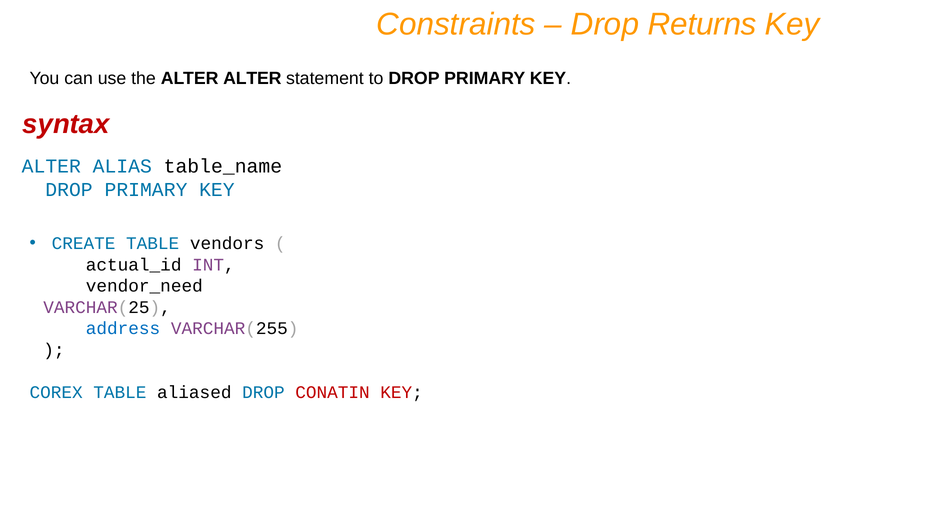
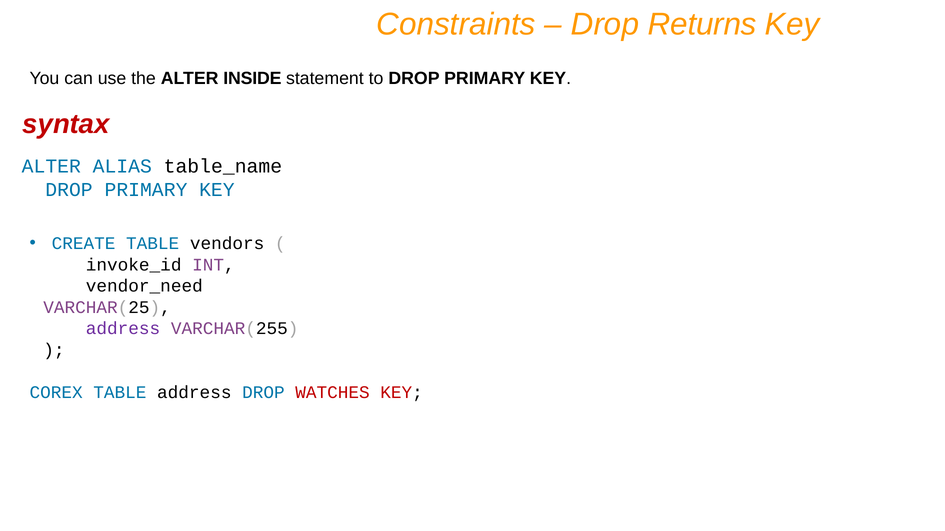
ALTER ALTER: ALTER -> INSIDE (252, 79)
actual_id: actual_id -> invoke_id (134, 265)
address colour: blue -> purple (123, 329)
TABLE aliased: aliased -> address (194, 393)
CONATIN: CONATIN -> WATCHES (333, 393)
